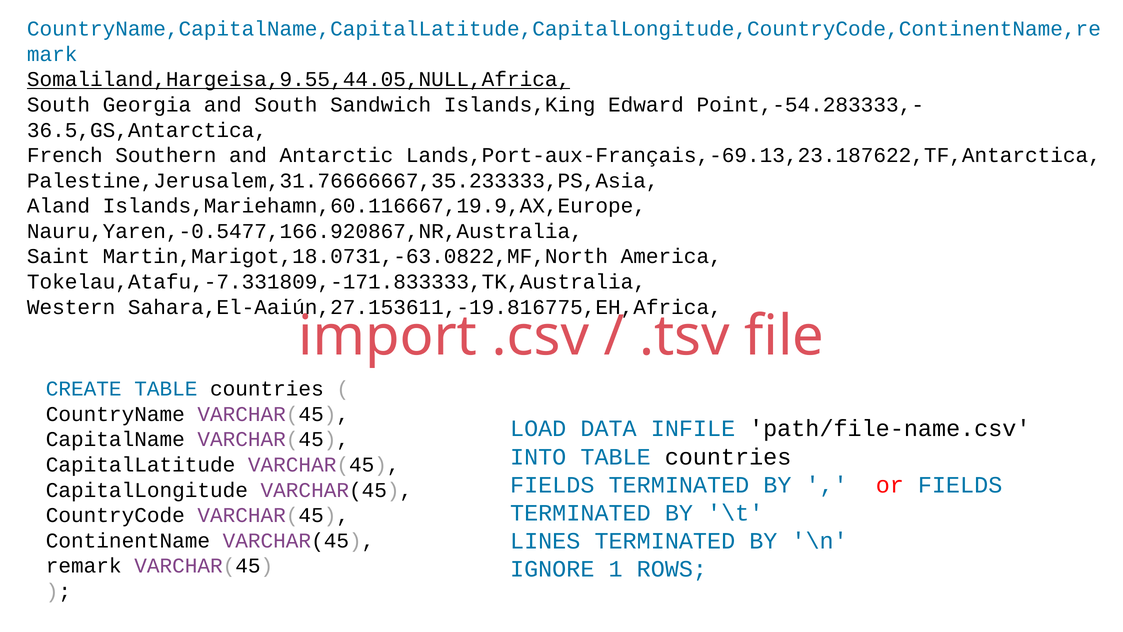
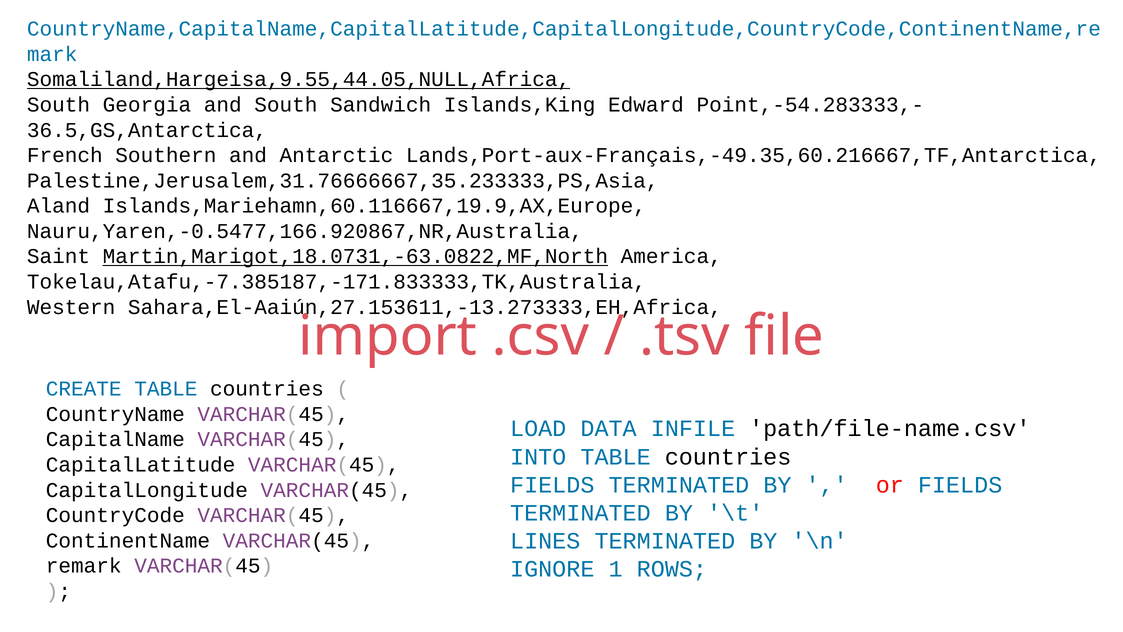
Lands,Port-aux-Français,-69.13,23.187622,TF,Antarctica: Lands,Port-aux-Français,-69.13,23.187622,TF,Antarctica -> Lands,Port-aux-Français,-49.35,60.216667,TF,Antarctica (753, 155)
Martin,Marigot,18.0731,-63.0822,MF,North underline: none -> present (355, 256)
Tokelau,Atafu,-7.331809,-171.833333,TK,Australia: Tokelau,Atafu,-7.331809,-171.833333,TK,Australia -> Tokelau,Atafu,-7.385187,-171.833333,TK,Australia (336, 282)
Sahara,El-Aaiún,27.153611,-19.816775,EH,Africa: Sahara,El-Aaiún,27.153611,-19.816775,EH,Africa -> Sahara,El-Aaiún,27.153611,-13.273333,EH,Africa (425, 307)
